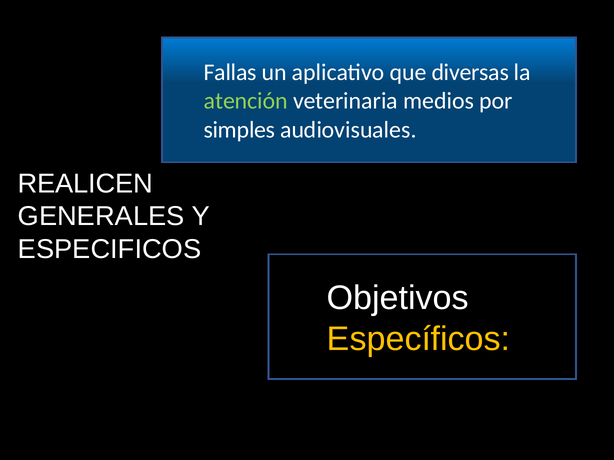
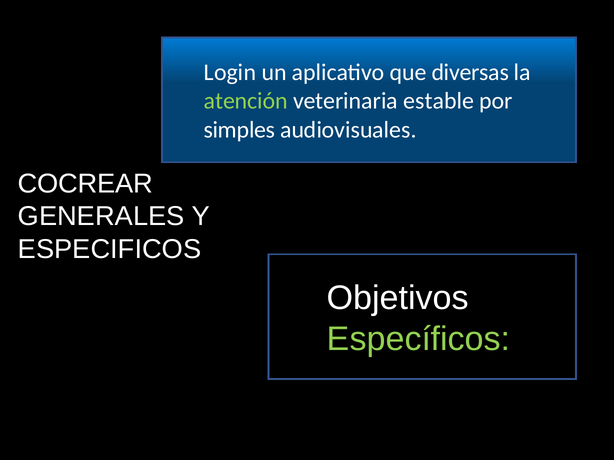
Fallas: Fallas -> Login (230, 73)
medios: medios -> estable (439, 101)
REALICEN: REALICEN -> COCREAR (85, 184)
Específicos colour: yellow -> light green (419, 339)
